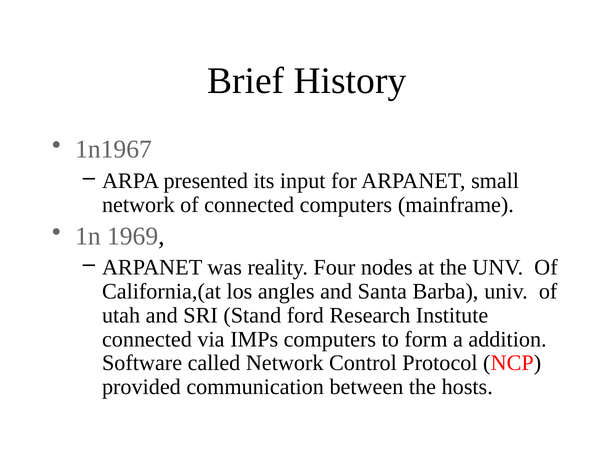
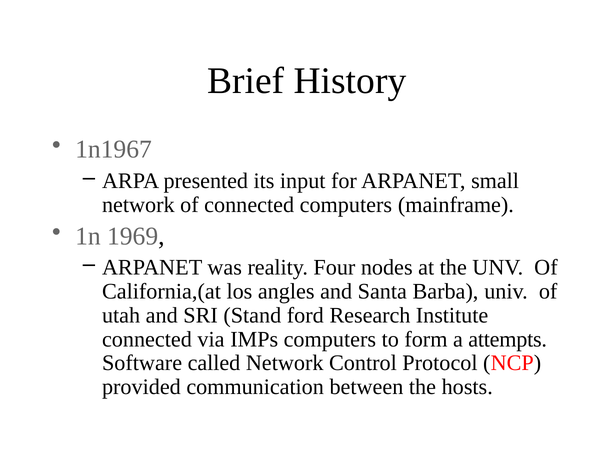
addition: addition -> attempts (508, 339)
